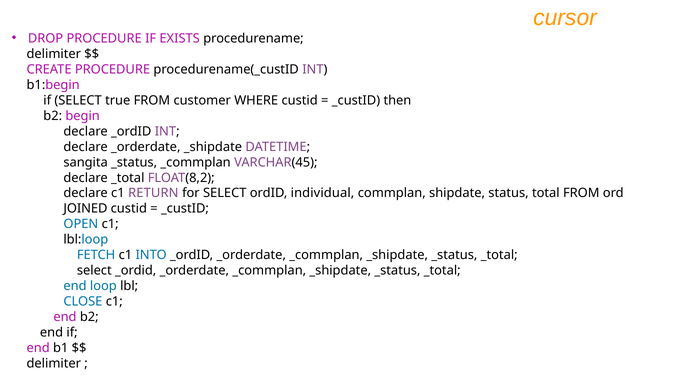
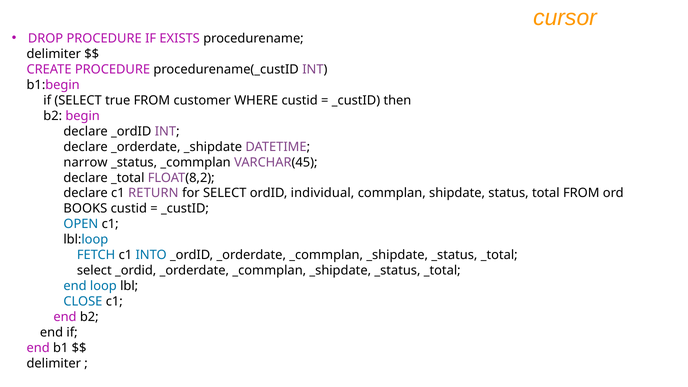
sangita: sangita -> narrow (86, 162)
JOINED: JOINED -> BOOKS (85, 209)
